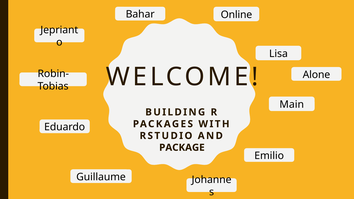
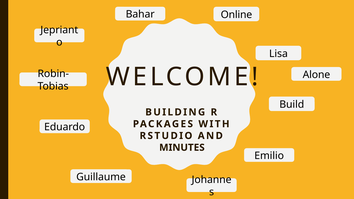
Main: Main -> Build (292, 105)
PACKAGE: PACKAGE -> MINUTES (182, 148)
